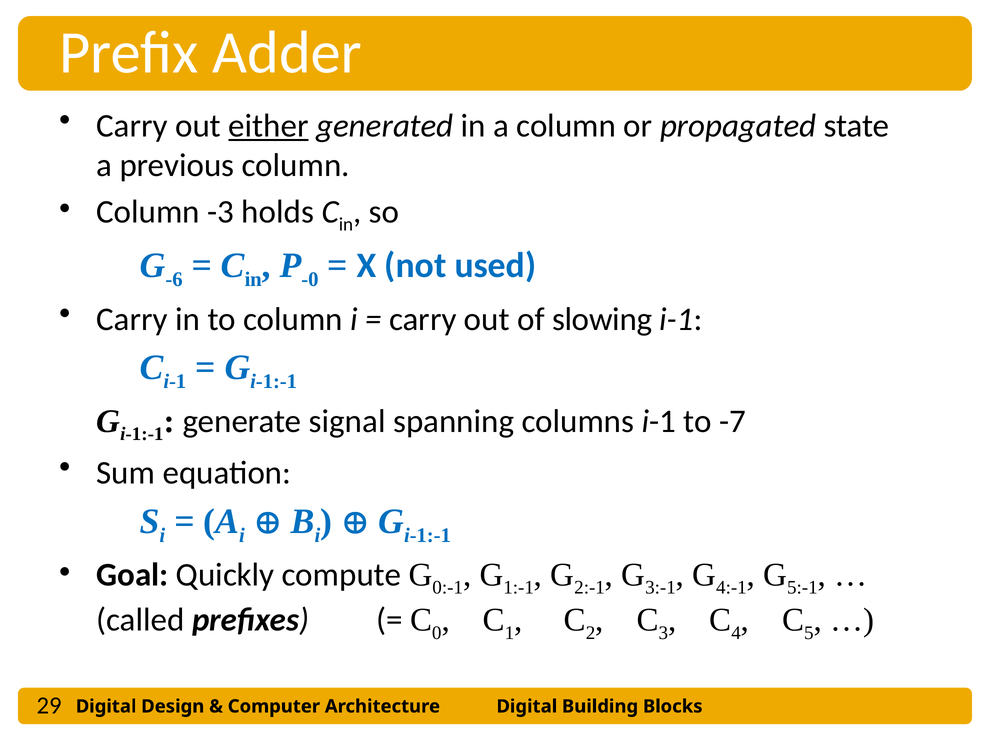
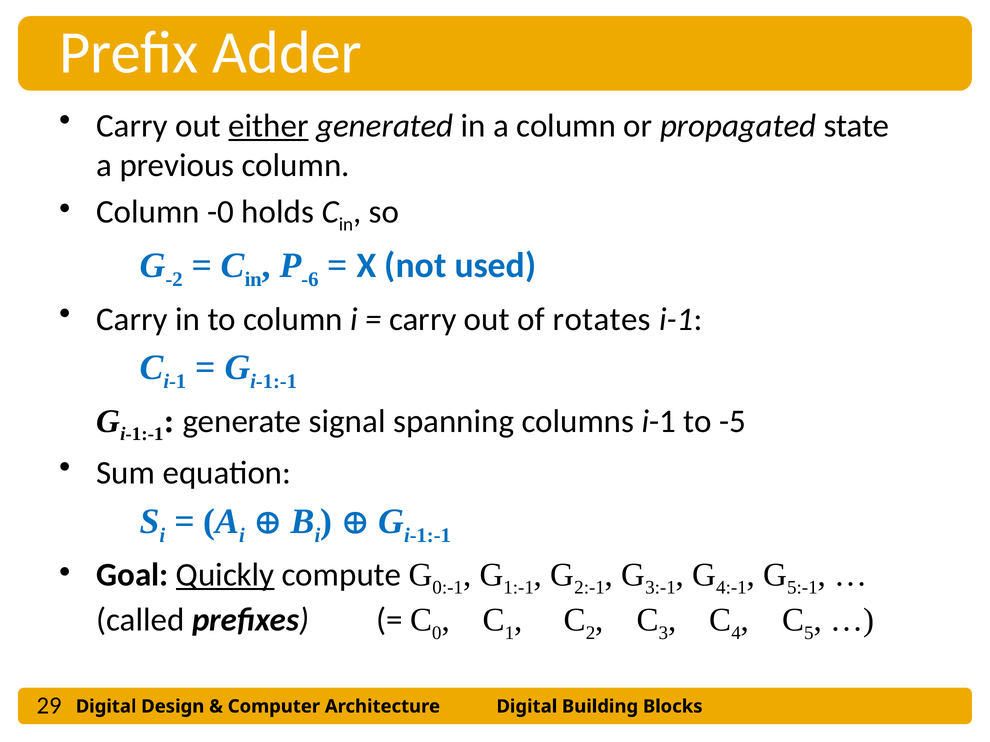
-3: -3 -> -0 (221, 212)
-6: -6 -> -2 (174, 280)
-0: -0 -> -6 (310, 280)
slowing: slowing -> rotates (602, 319)
-7: -7 -> -5 (733, 421)
Quickly underline: none -> present (225, 575)
